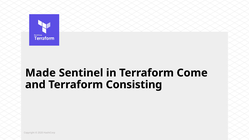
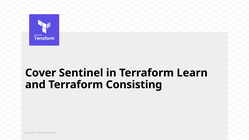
Made: Made -> Cover (41, 73)
Come: Come -> Learn (192, 73)
